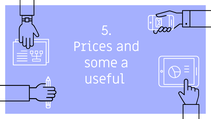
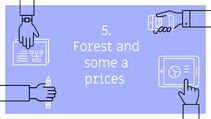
Prices: Prices -> Forest (93, 47)
useful: useful -> prices (105, 79)
